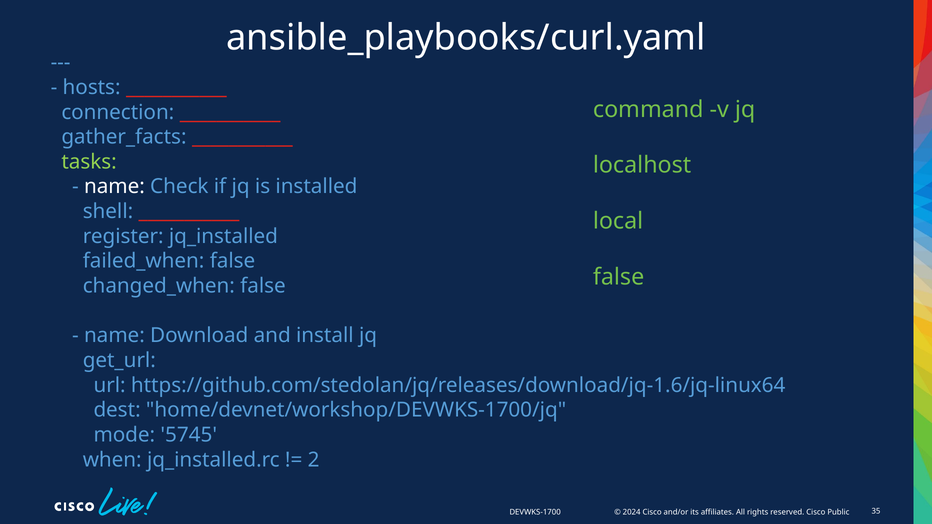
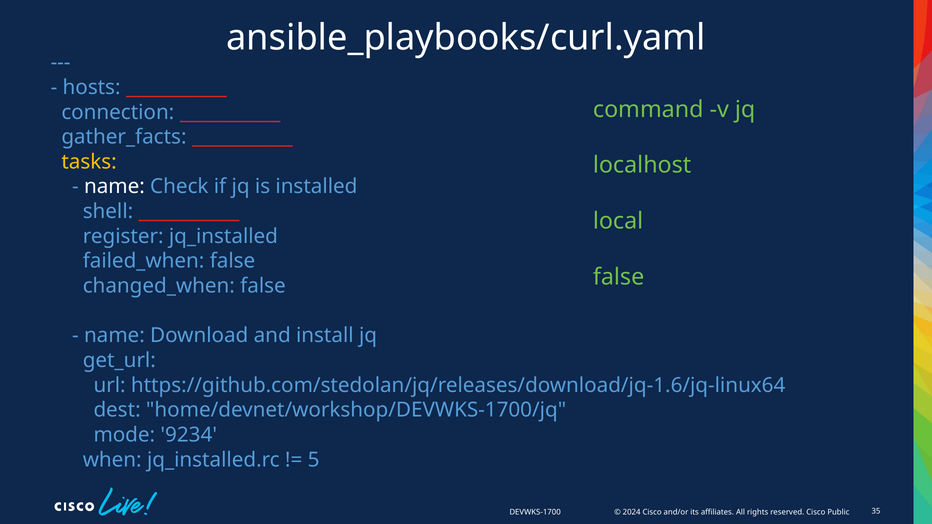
tasks colour: light green -> yellow (89, 162)
5745: 5745 -> 9234 (189, 435)
2: 2 -> 5 (314, 460)
